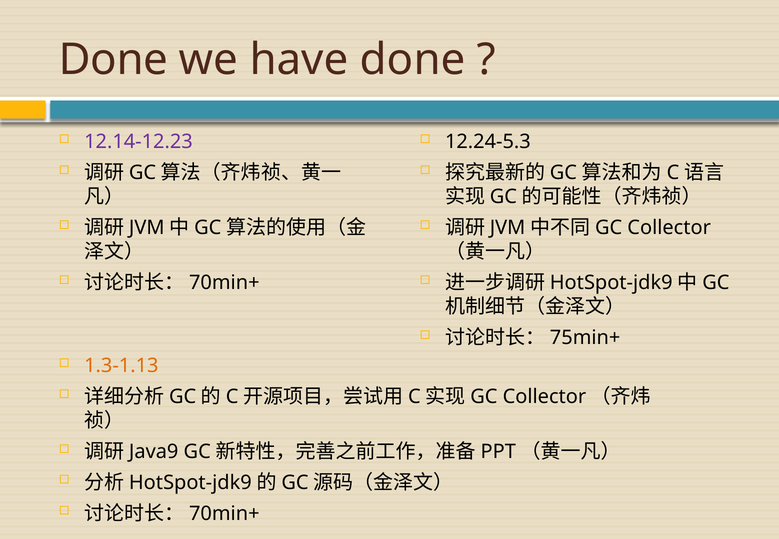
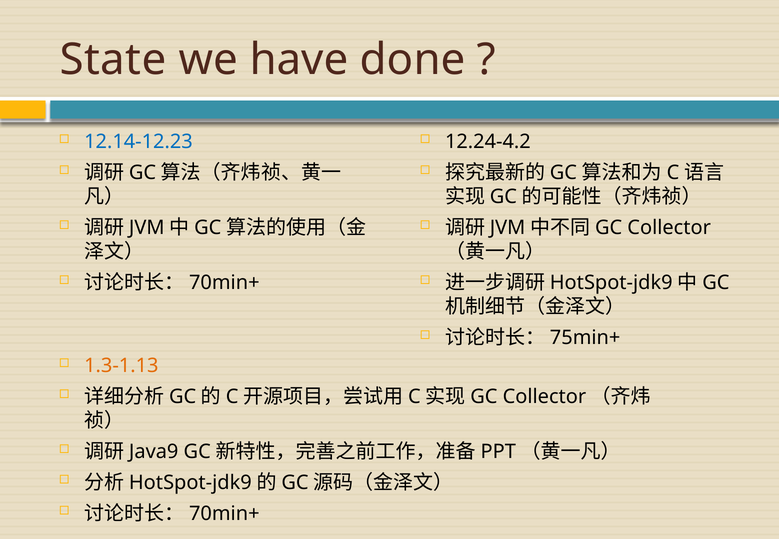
Done: Done -> State (113, 60)
12.14-12.23 colour: purple -> blue (138, 142)
12.24-5.3: 12.24-5.3 -> 12.24-4.2 (488, 142)
